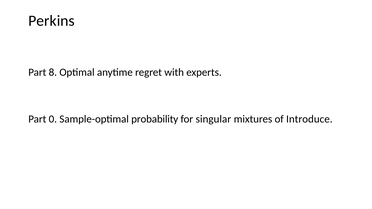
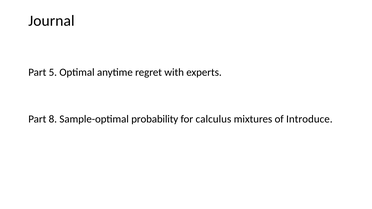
Perkins: Perkins -> Journal (52, 21)
8: 8 -> 5 (53, 72)
0: 0 -> 8 (53, 119)
singular: singular -> calculus (213, 119)
